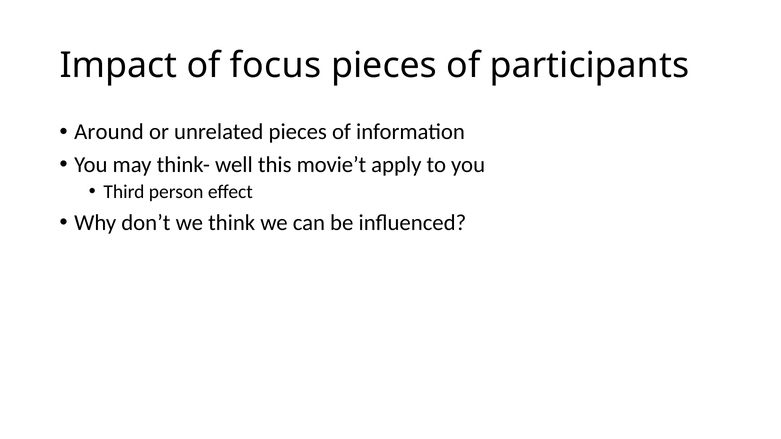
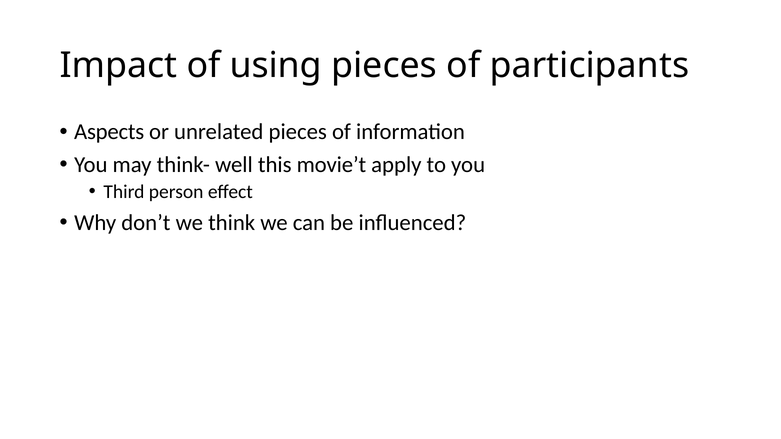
focus: focus -> using (276, 66)
Around: Around -> Aspects (109, 132)
